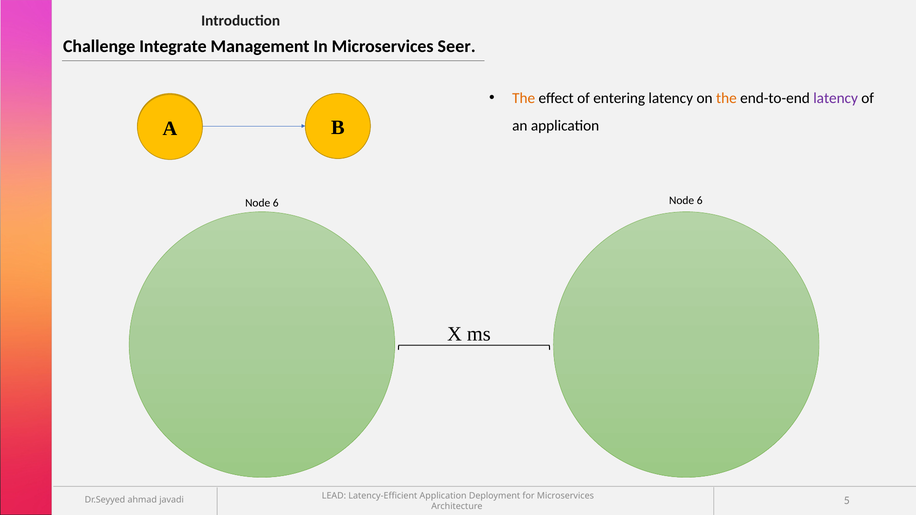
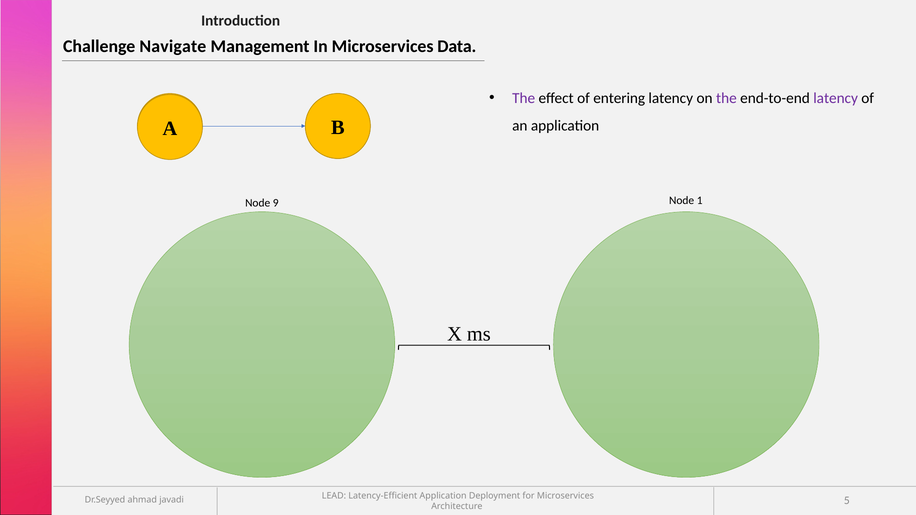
Integrate: Integrate -> Navigate (173, 46)
Seer: Seer -> Data (457, 46)
The colour: orange -> purple (524, 98)
the colour: orange -> purple (726, 98)
6: 6 -> 9 (276, 203)
6: 6 -> 1 (700, 201)
